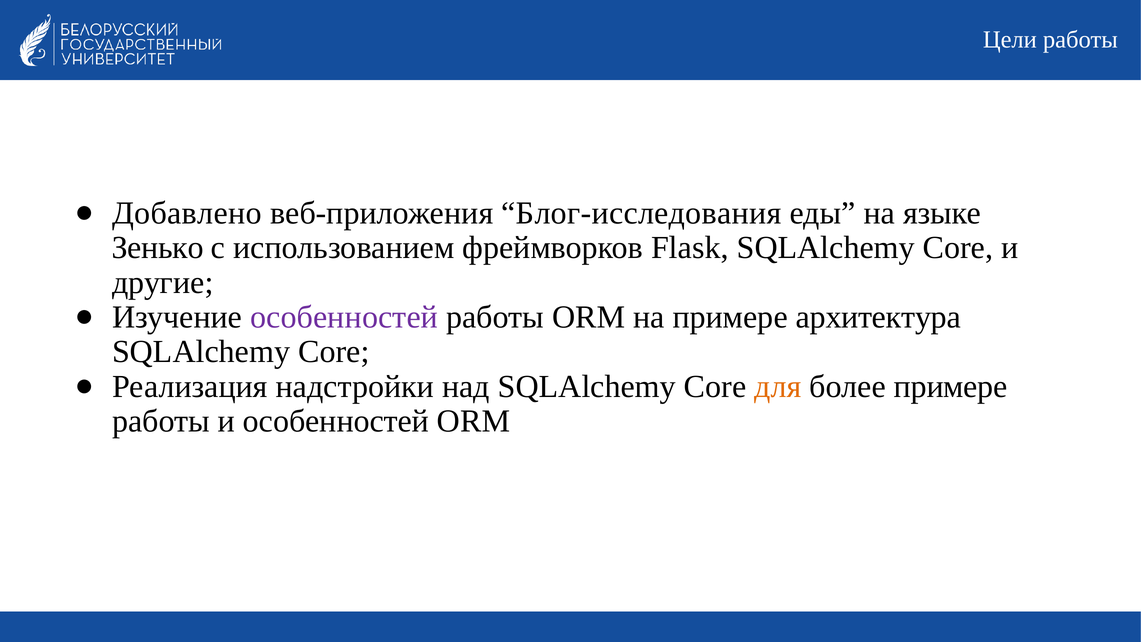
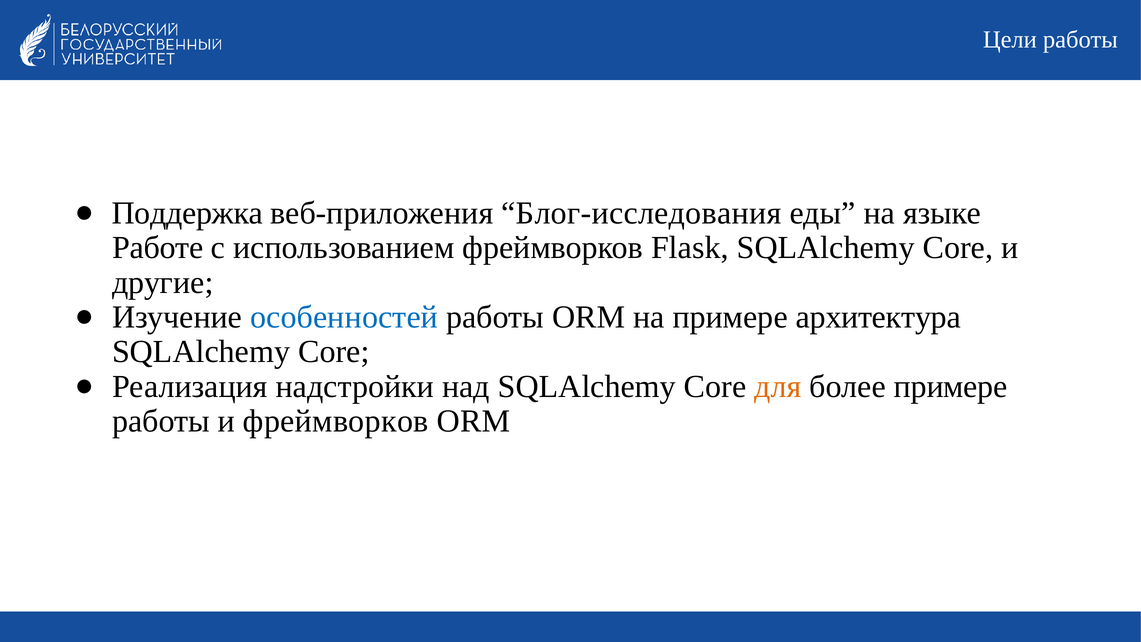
Добавлено: Добавлено -> Поддержка (187, 213)
Зенько: Зенько -> Работе (158, 248)
особенностей colour: purple -> blue (344, 317)
и особенностей: особенностей -> фреймворков (336, 421)
